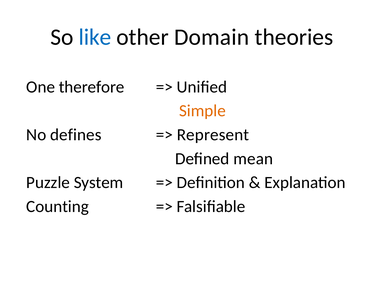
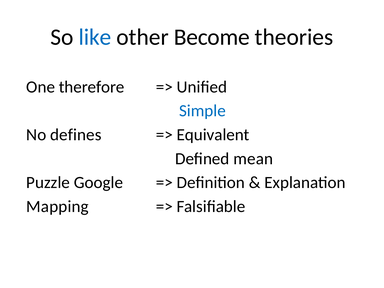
Domain: Domain -> Become (212, 37)
Simple colour: orange -> blue (202, 111)
Represent: Represent -> Equivalent (213, 135)
System: System -> Google (98, 183)
Counting: Counting -> Mapping (57, 206)
